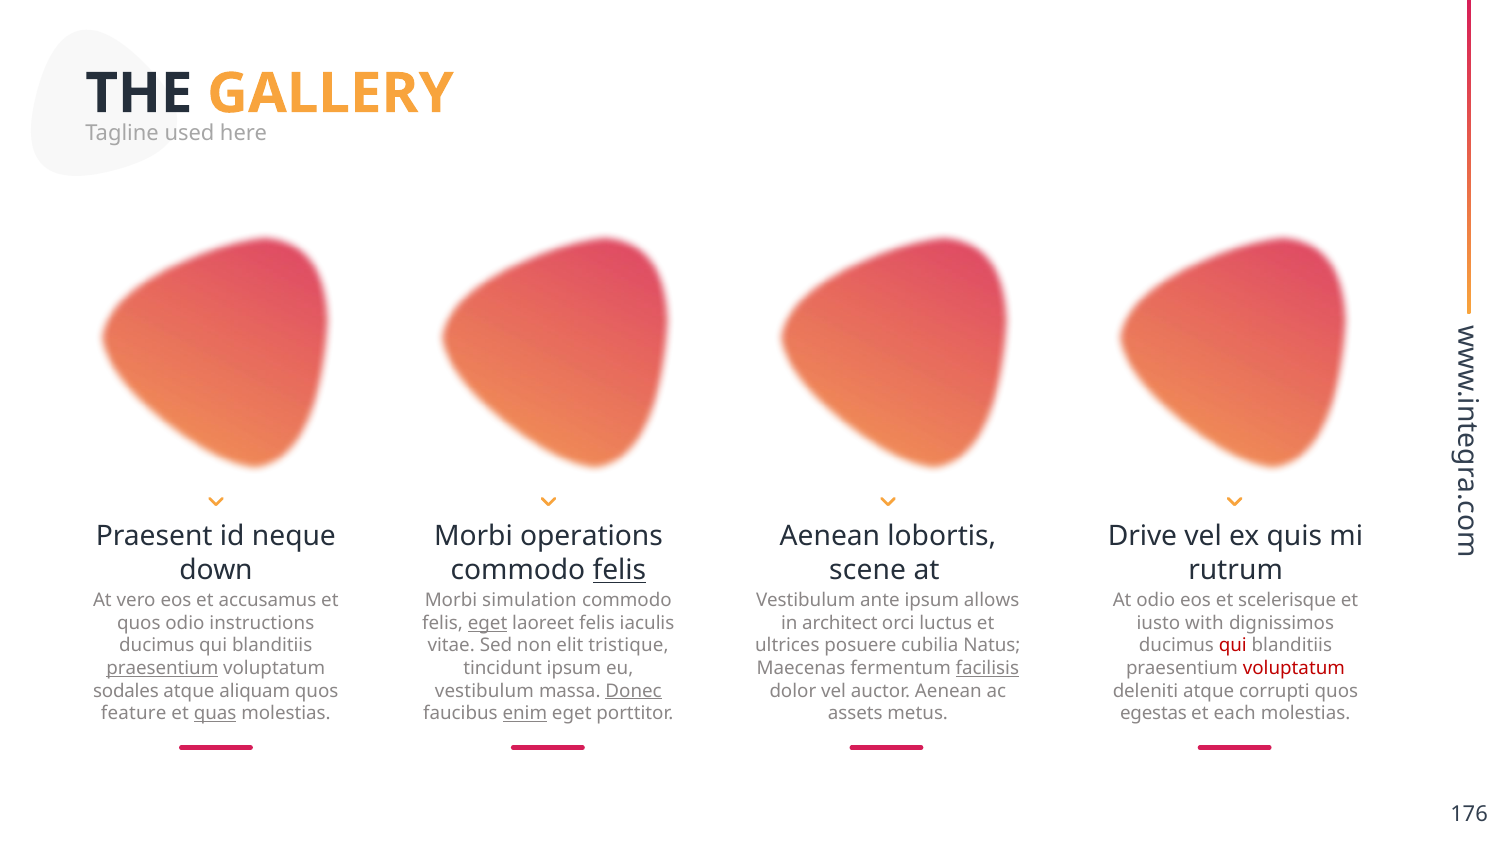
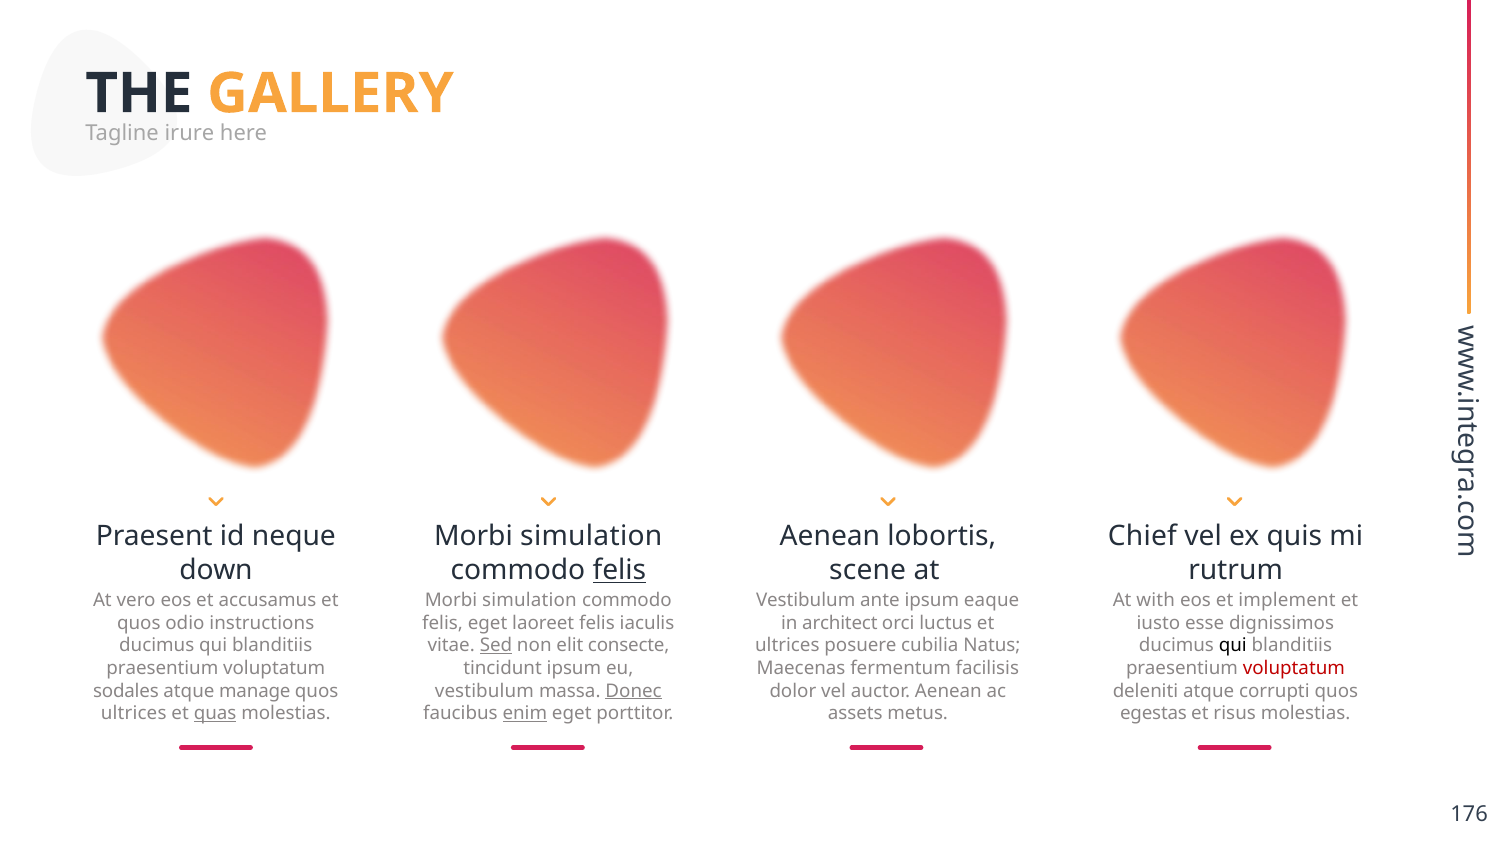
used: used -> irure (189, 133)
operations: operations -> simulation (591, 536)
Drive: Drive -> Chief (1142, 536)
allows: allows -> eaque (992, 601)
At odio: odio -> with (1156, 601)
scelerisque: scelerisque -> implement (1287, 601)
eget underline: present -> none (488, 623)
with: with -> esse (1205, 623)
Sed underline: none -> present (496, 646)
tristique: tristique -> consecte (629, 646)
qui colour: red -> black (1233, 646)
praesentium underline: present -> none (162, 668)
facilisis underline: present -> none (987, 668)
aliquam: aliquam -> manage (255, 691)
feature: feature -> ultrices (134, 713)
each: each -> risus (1235, 713)
